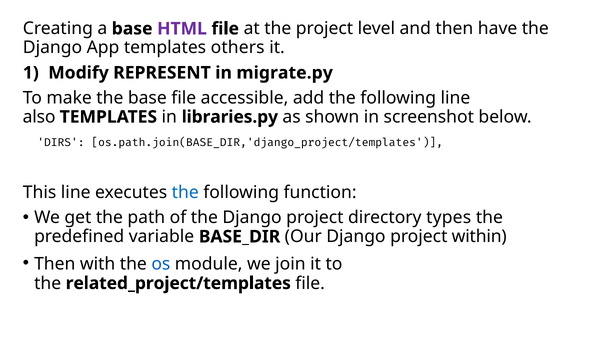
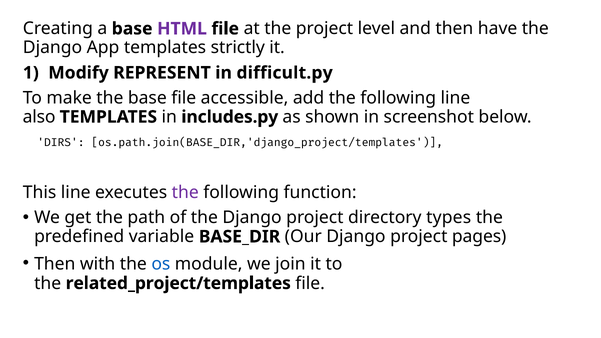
others: others -> strictly (238, 48)
migrate.py: migrate.py -> difficult.py (285, 73)
libraries.py: libraries.py -> includes.py (230, 117)
the colour: blue -> purple (185, 193)
within: within -> pages (479, 237)
